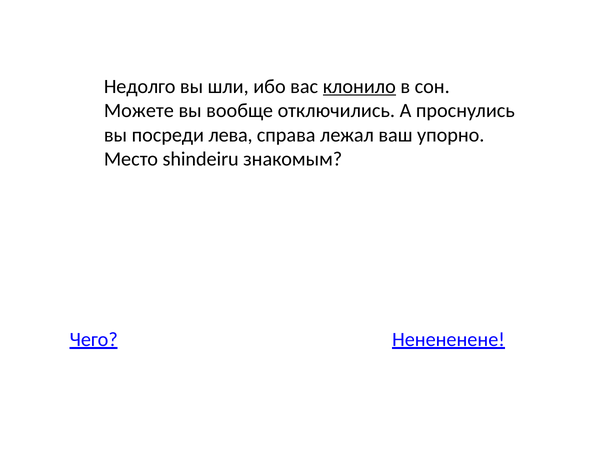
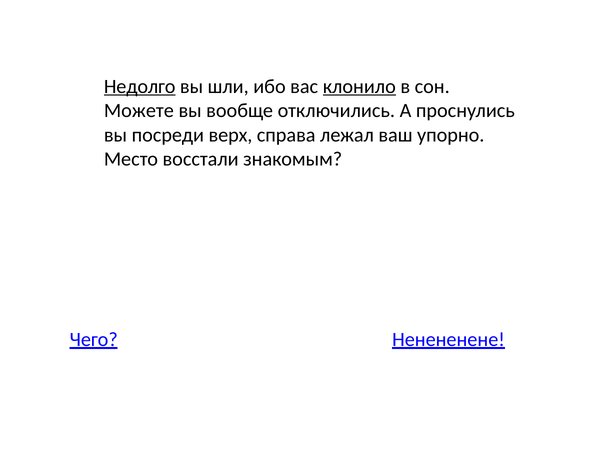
Недолго underline: none -> present (140, 86)
лева: лева -> верх (230, 135)
shindeiru: shindeiru -> восстали (201, 159)
